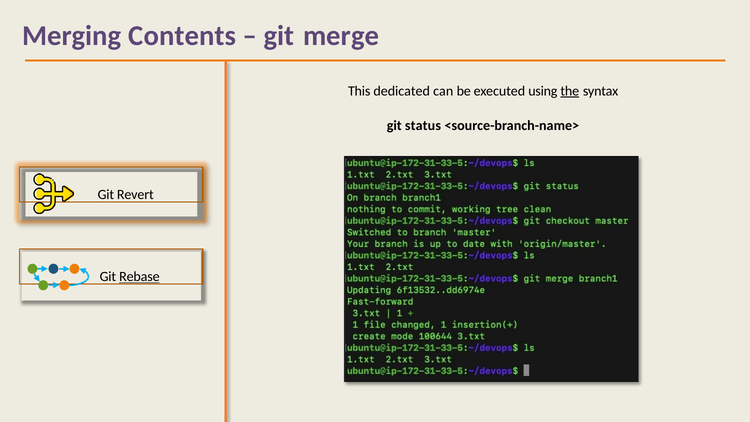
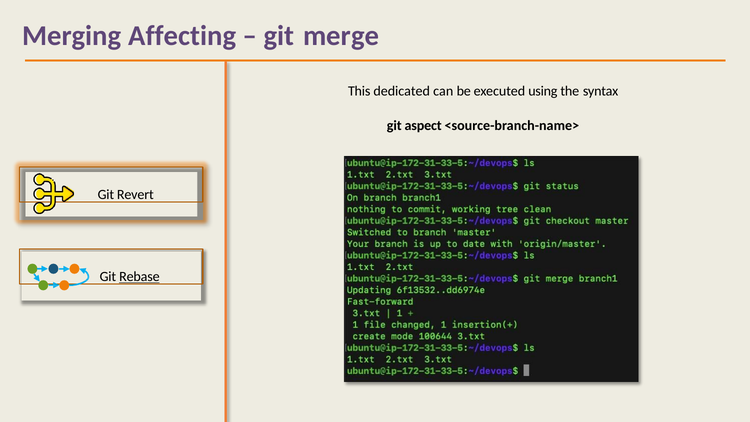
Contents: Contents -> Affecting (182, 36)
the underline: present -> none (570, 91)
status: status -> aspect (423, 125)
